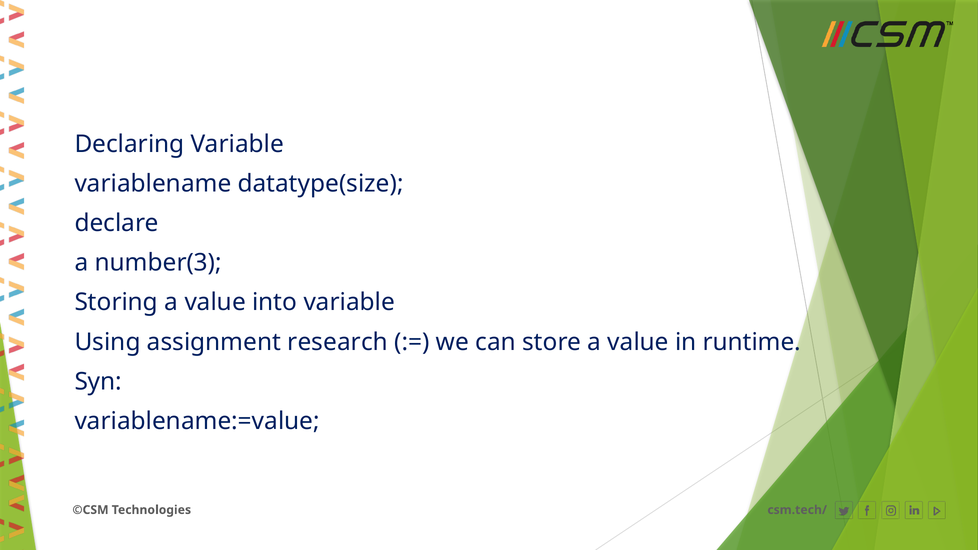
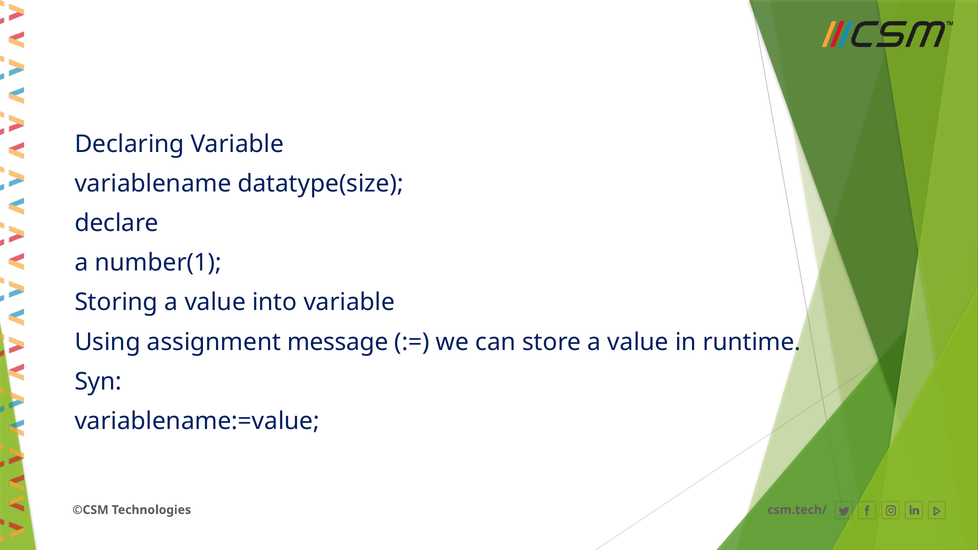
number(3: number(3 -> number(1 (158, 263)
research: research -> message (338, 342)
